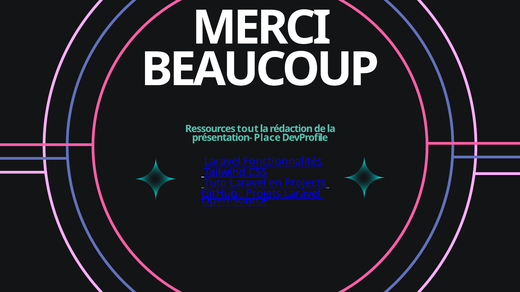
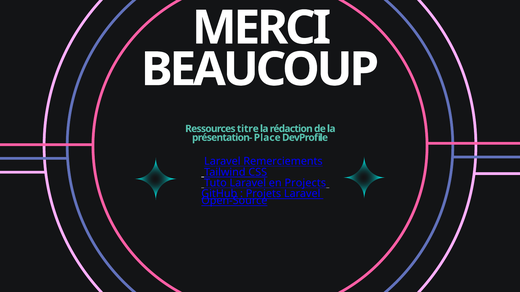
tout: tout -> titre (248, 129)
Fonctionnalités: Fonctionnalités -> Remerciements (283, 162)
